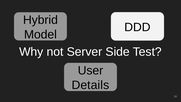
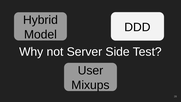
Details: Details -> Mixups (90, 85)
